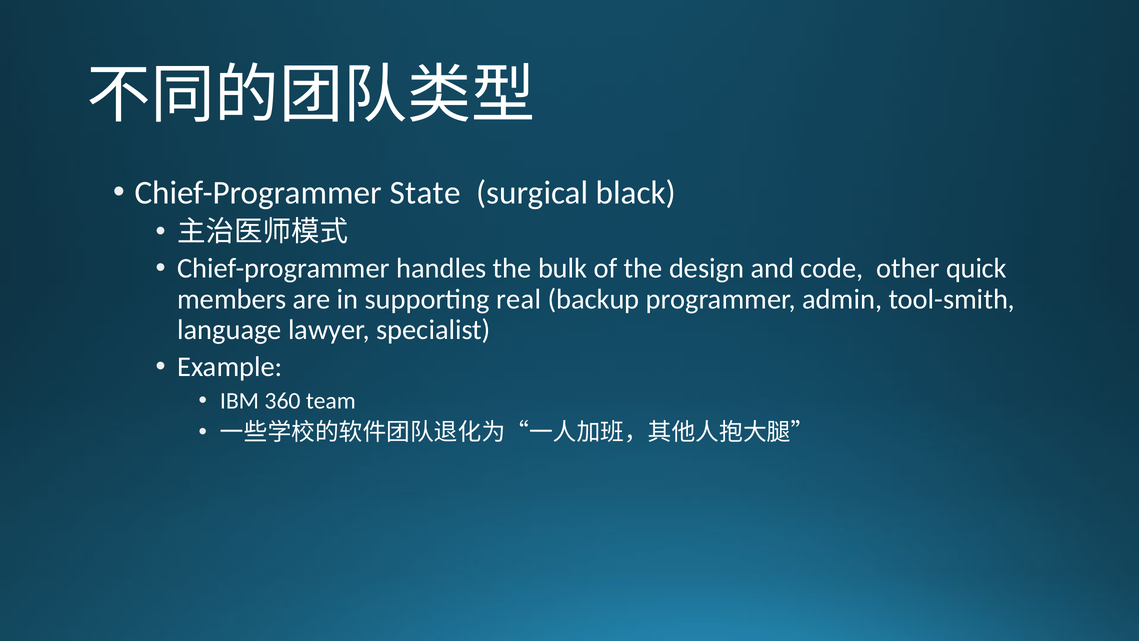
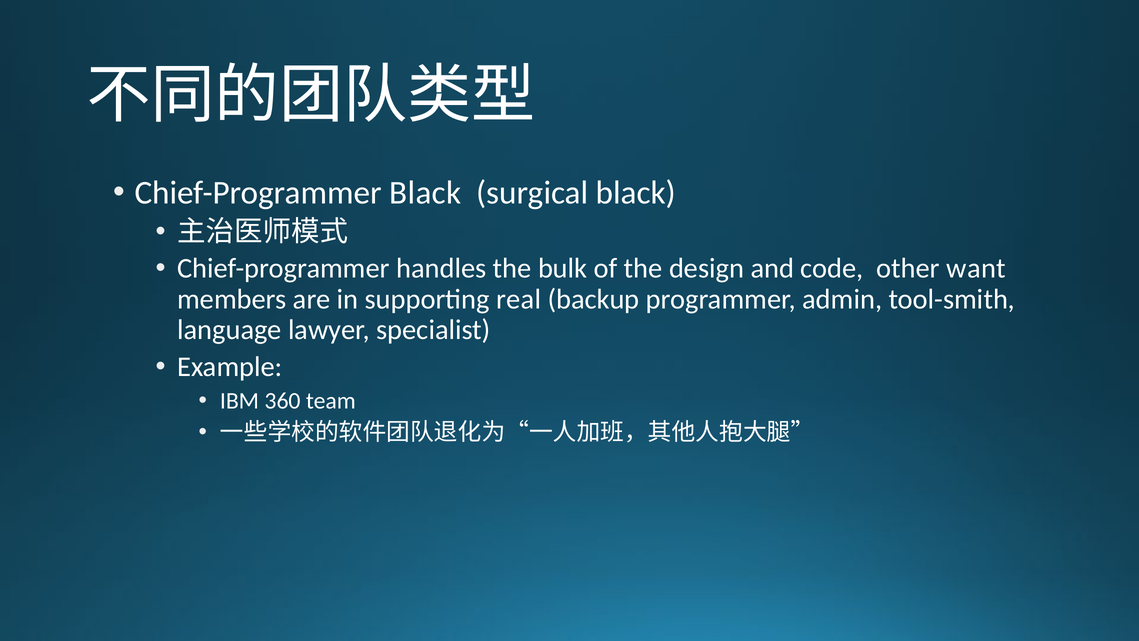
Chief-Programmer State: State -> Black (425, 193)
quick: quick -> want (976, 268)
